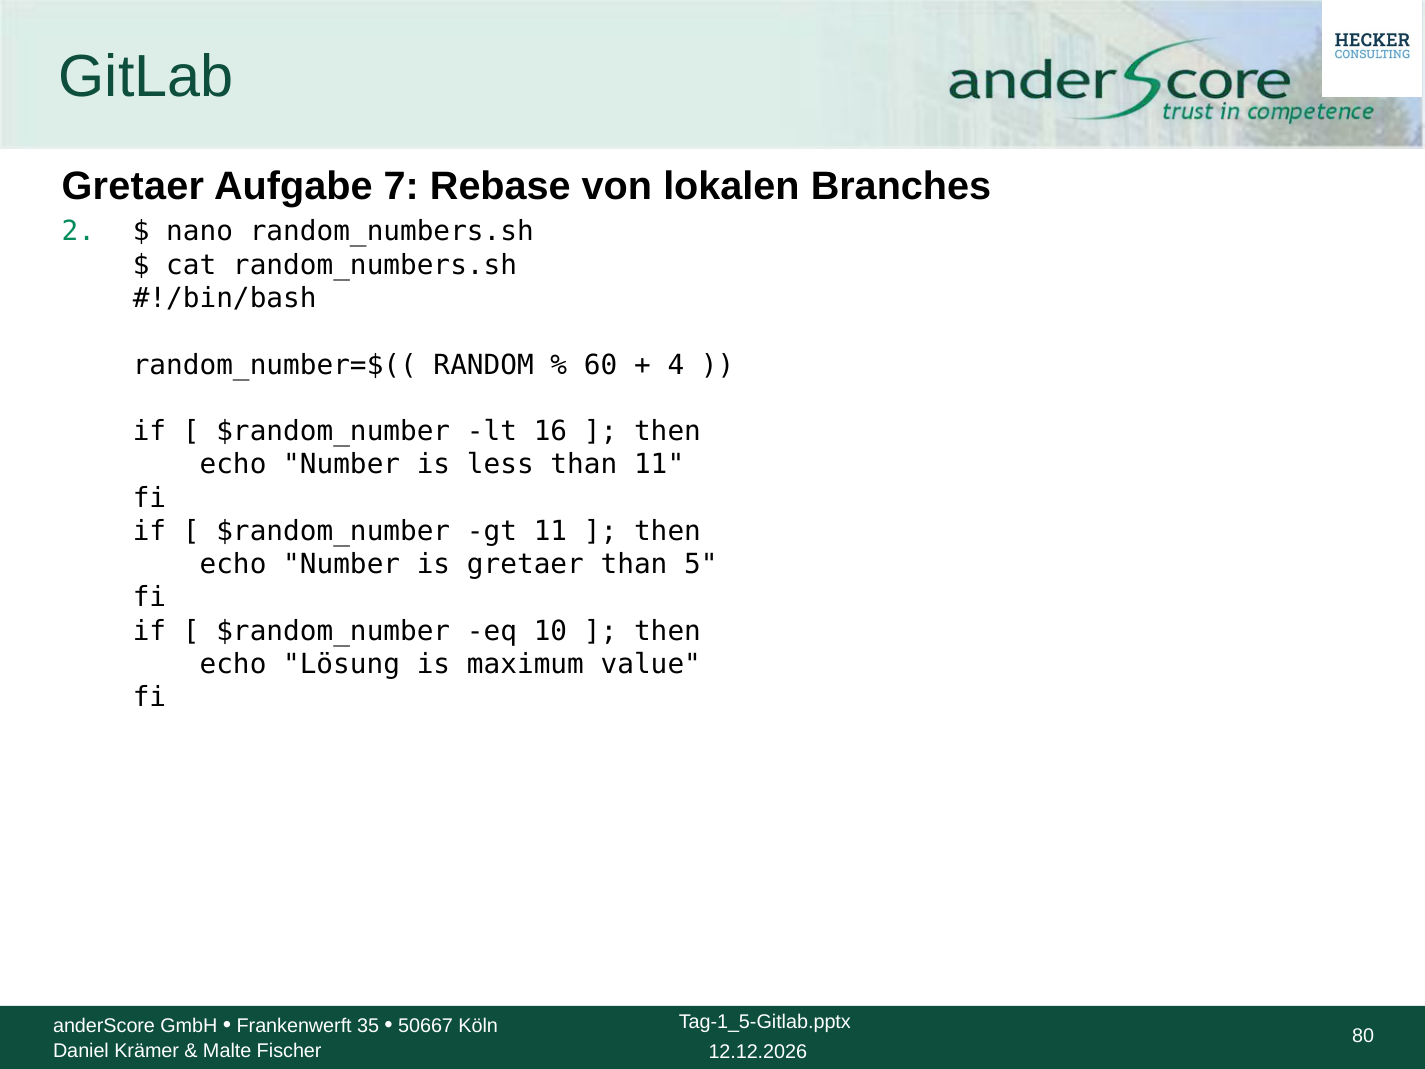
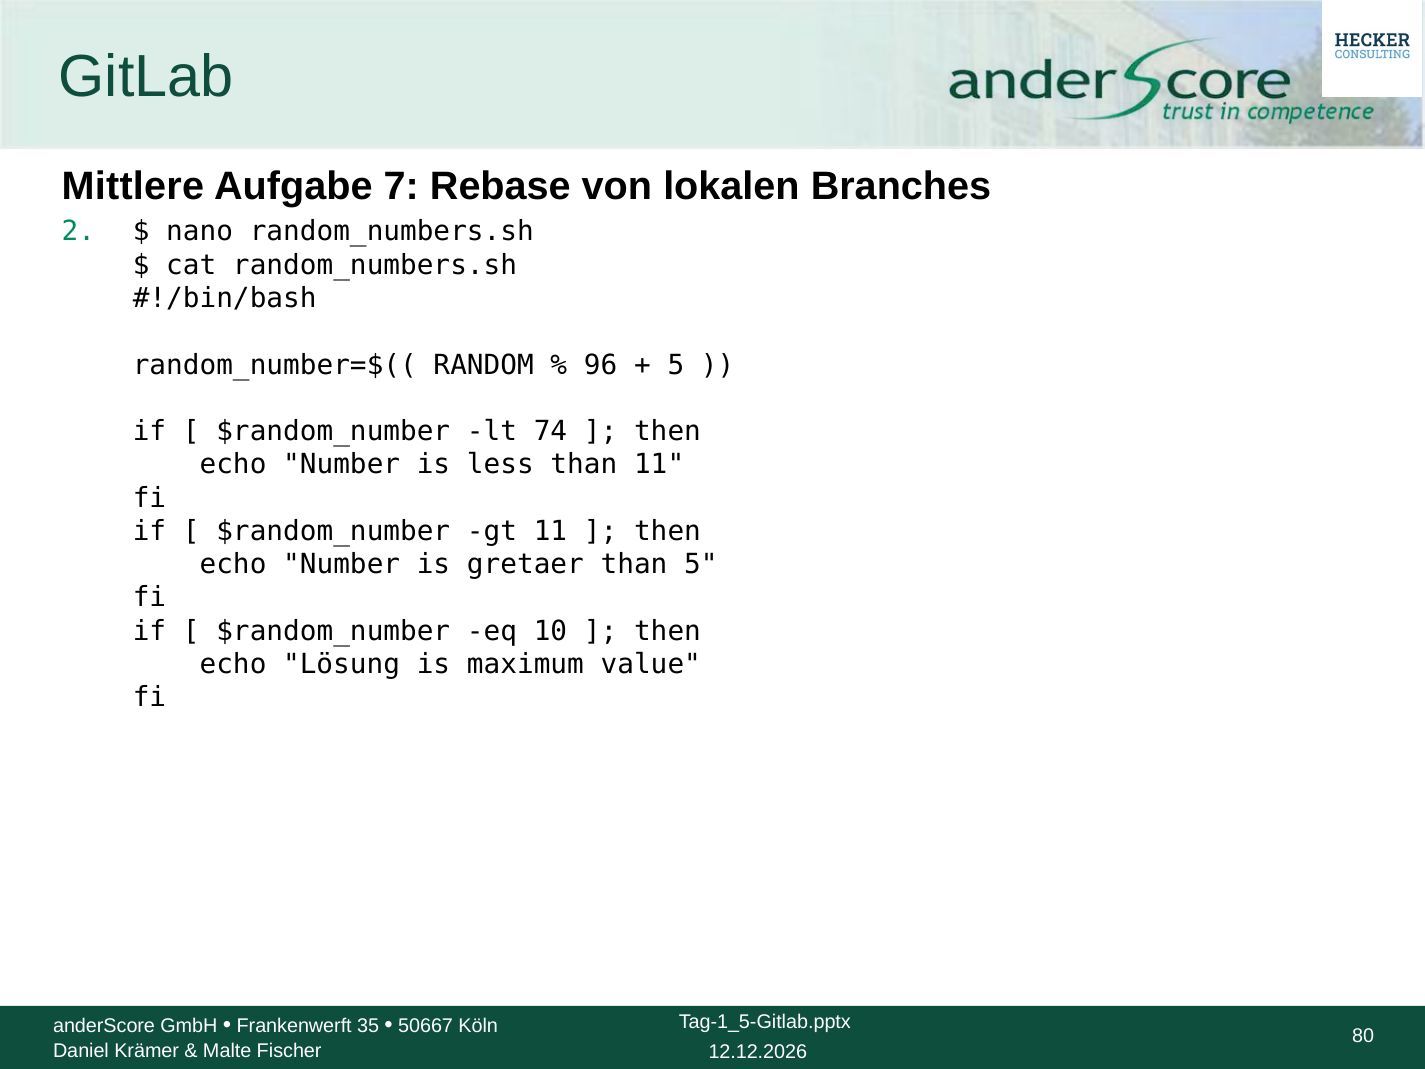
Gretaer: Gretaer -> Mittlere (133, 187)
60: 60 -> 96 (601, 365)
4: 4 -> 5 (676, 365)
16: 16 -> 74 (550, 431)
